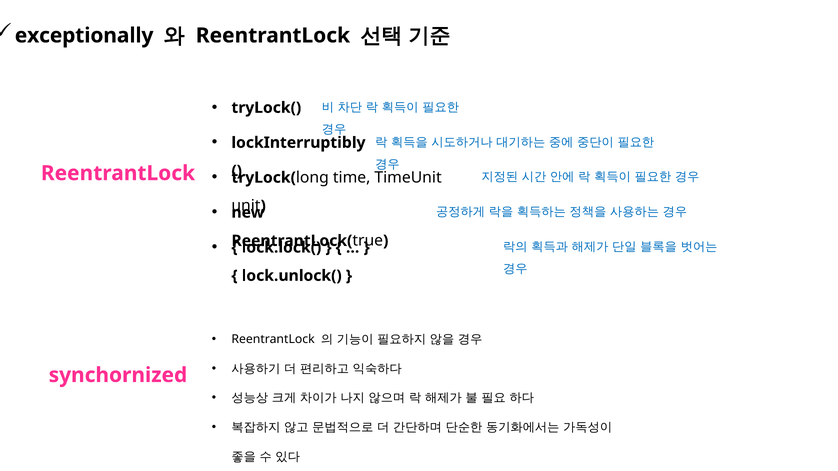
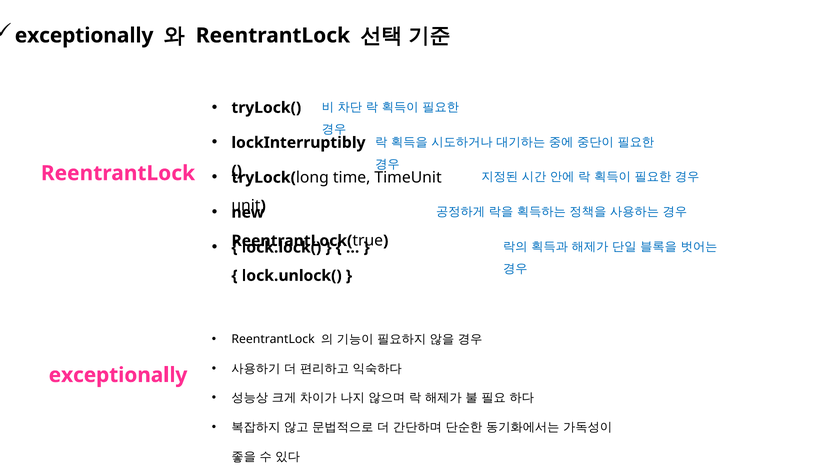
synchornized: synchornized -> exceptionally (118, 375)
